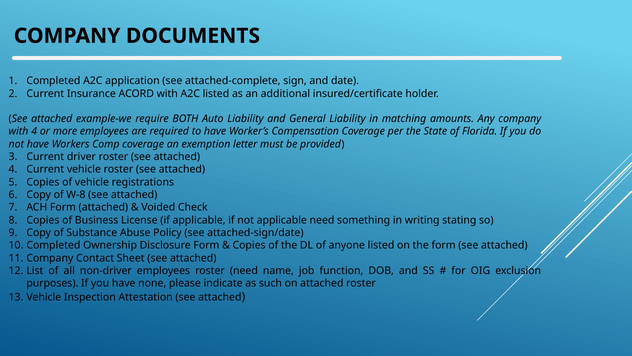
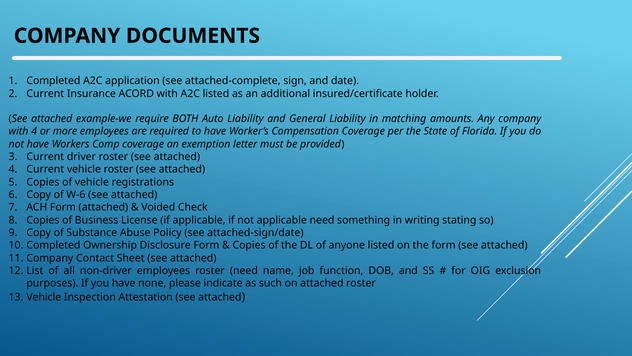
W-8: W-8 -> W-6 (76, 195)
